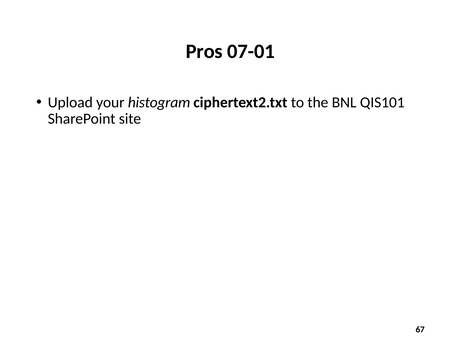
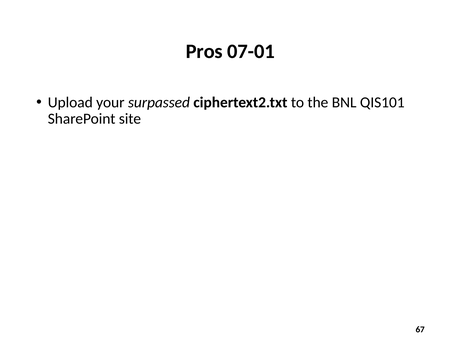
histogram: histogram -> surpassed (159, 103)
